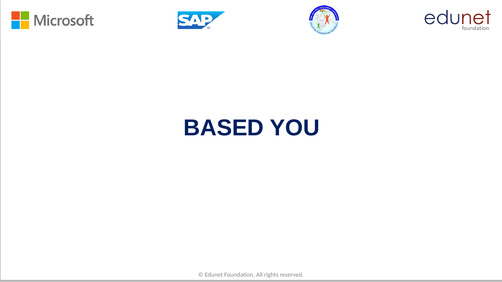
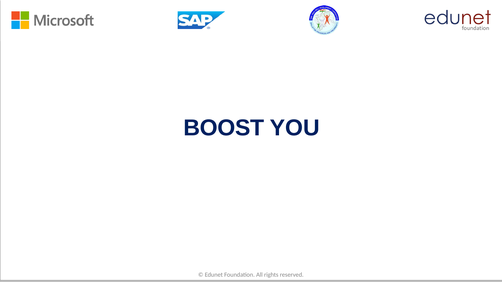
BASED: BASED -> BOOST (224, 128)
